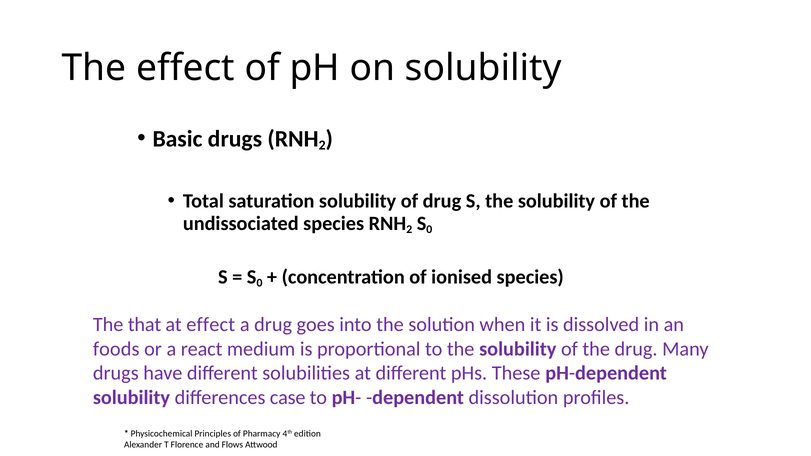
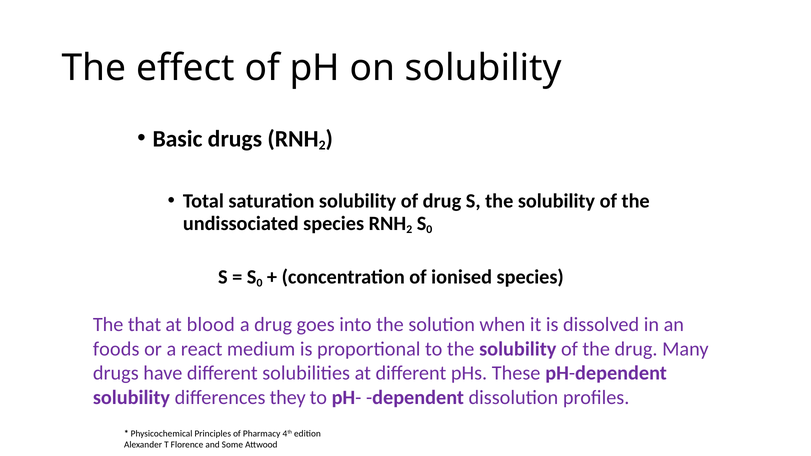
effect: effect -> blood (211, 325)
case: case -> they (288, 398)
Flows: Flows -> Some (232, 445)
